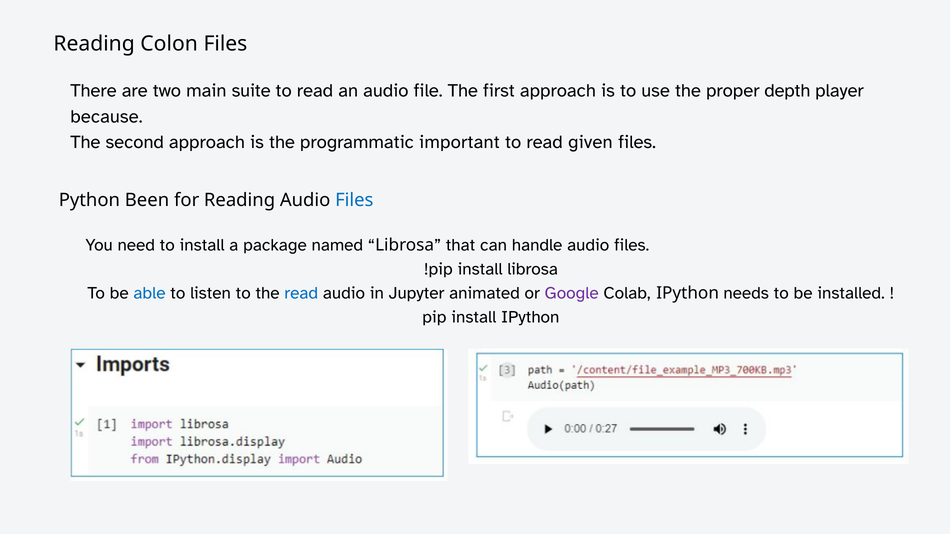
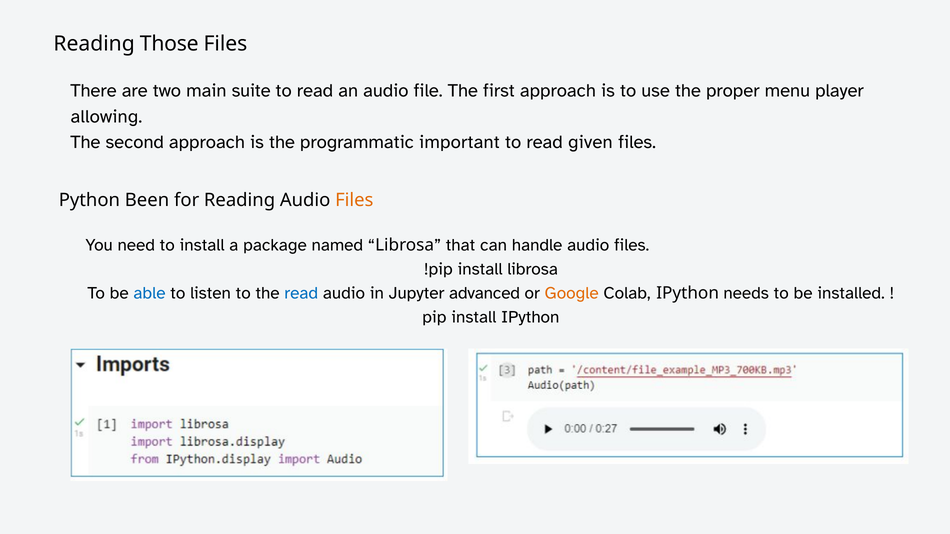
Colon: Colon -> Those (169, 44)
depth: depth -> menu (787, 91)
because: because -> allowing (106, 117)
Files colour: blue -> orange (354, 200)
animated: animated -> advanced (485, 293)
Google colour: purple -> orange (572, 293)
